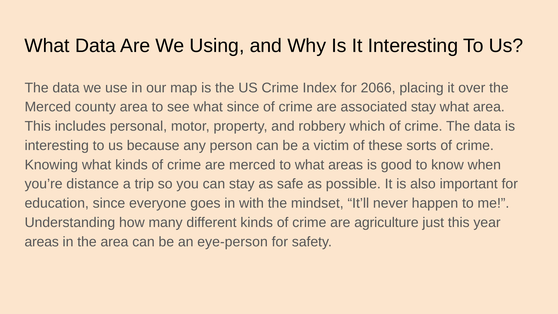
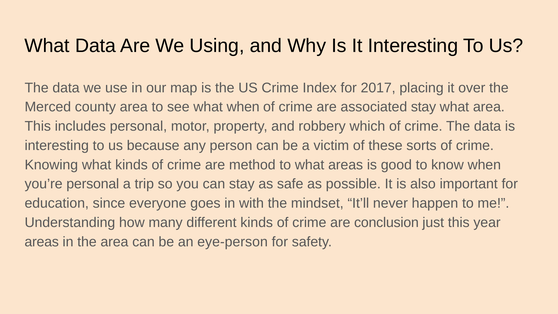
2066: 2066 -> 2017 (378, 88)
what since: since -> when (243, 107)
are merced: merced -> method (252, 165)
you’re distance: distance -> personal (93, 184)
agriculture: agriculture -> conclusion (386, 222)
